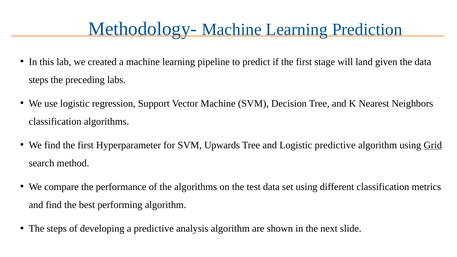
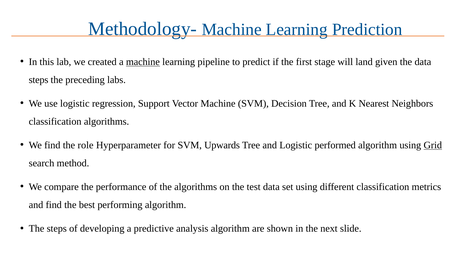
machine underline: none -> present (143, 62)
find the first: first -> role (86, 145)
Logistic predictive: predictive -> performed (335, 145)
